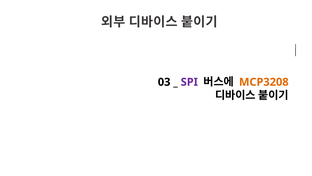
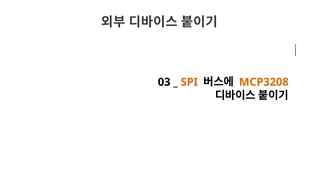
SPI colour: purple -> orange (189, 82)
